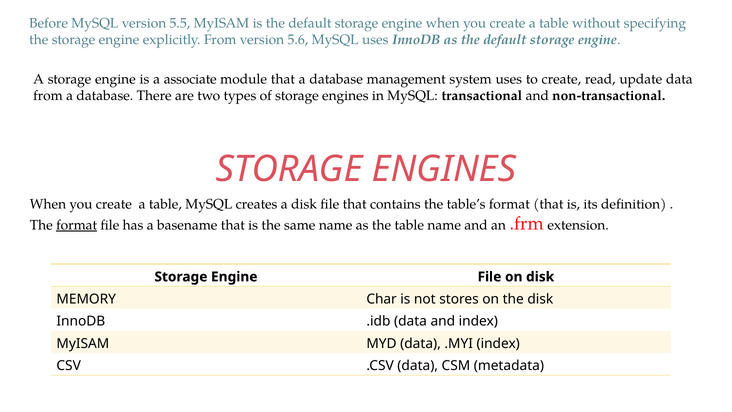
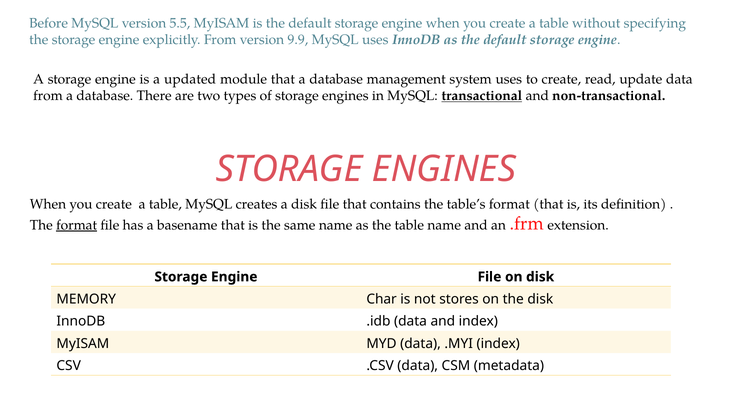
5.6: 5.6 -> 9.9 (298, 40)
associate: associate -> updated (190, 79)
transactional underline: none -> present (482, 96)
